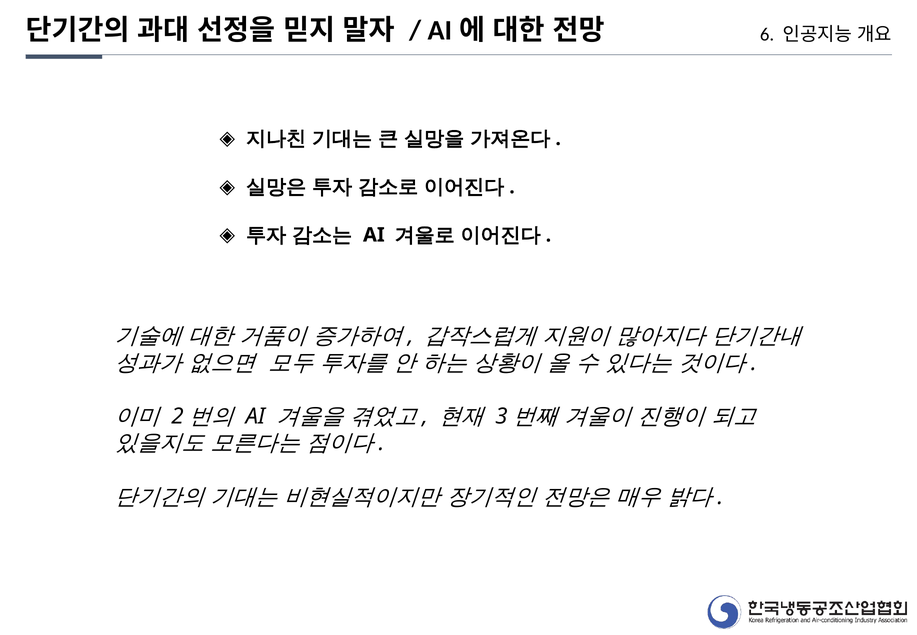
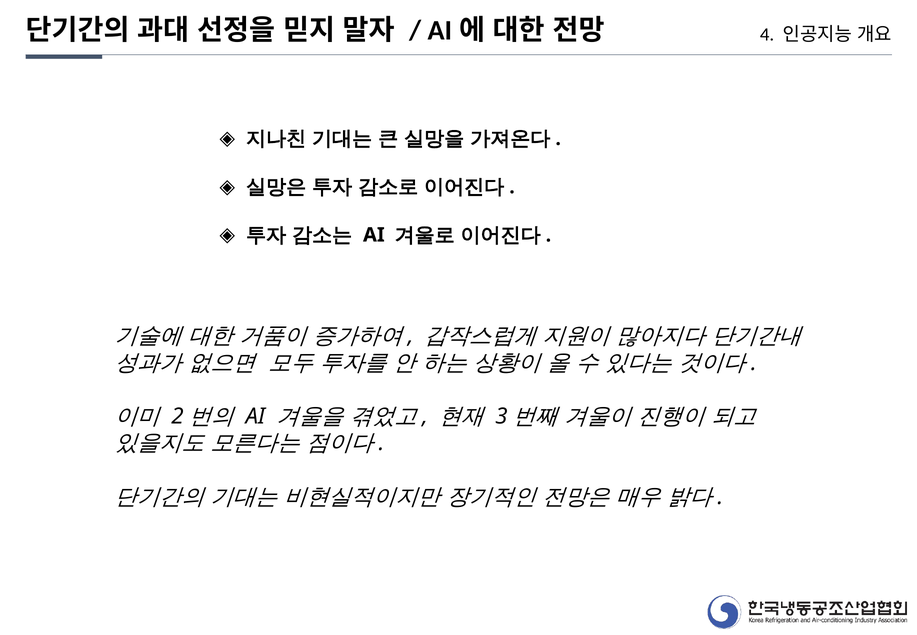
6: 6 -> 4 (767, 35)
